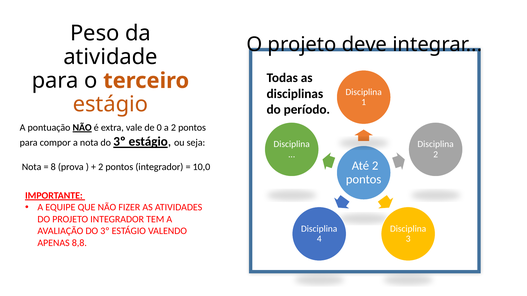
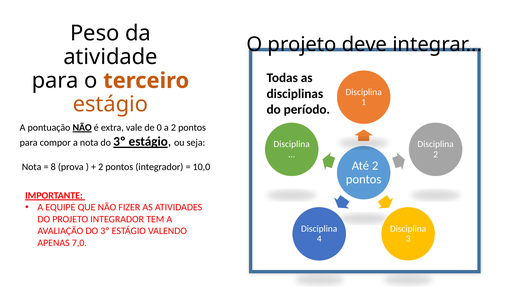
8,8: 8,8 -> 7,0 (79, 243)
